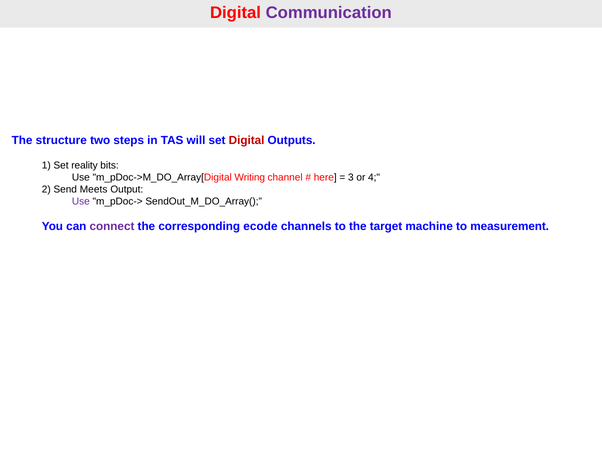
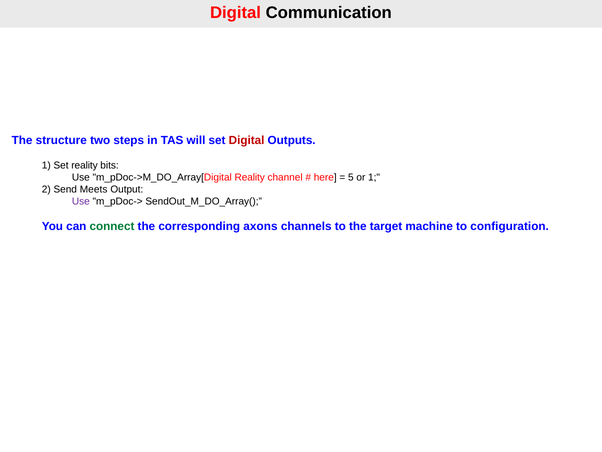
Communication colour: purple -> black (329, 13)
m_pDoc->M_DO_Array[Digital Writing: Writing -> Reality (250, 177)
3: 3 -> 5 (351, 177)
or 4: 4 -> 1 (374, 177)
connect colour: purple -> green (112, 226)
ecode: ecode -> axons (260, 226)
measurement: measurement -> configuration (510, 226)
